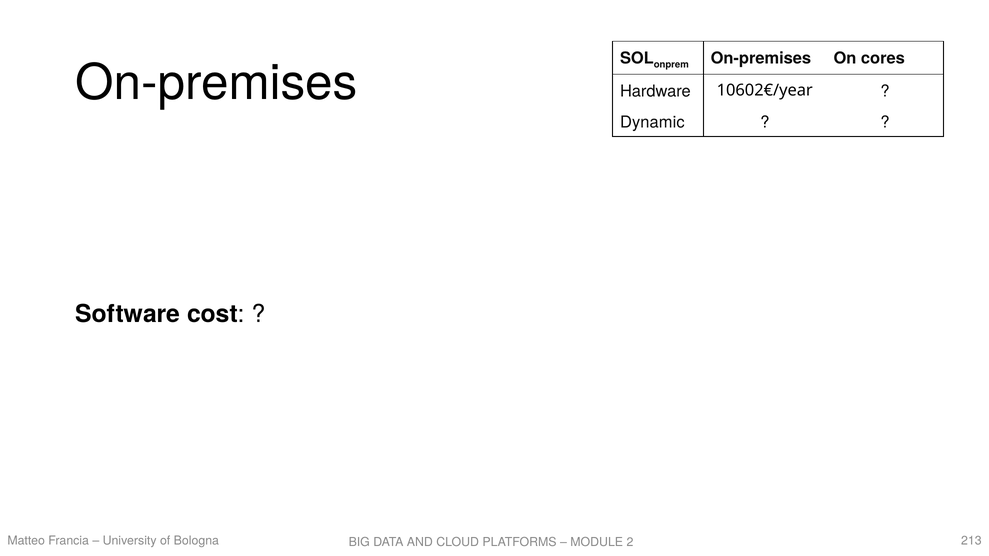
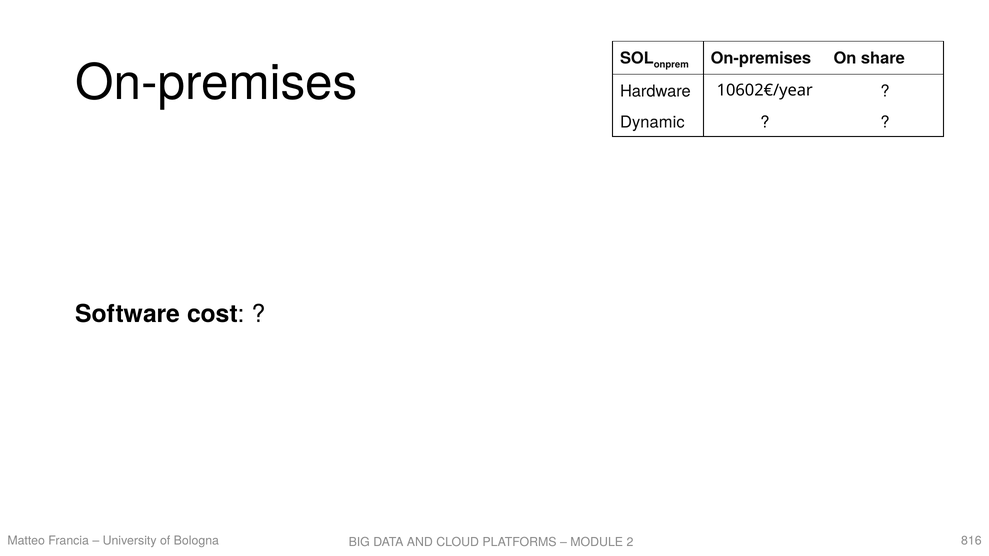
cores: cores -> share (883, 58)
213: 213 -> 816 (971, 541)
